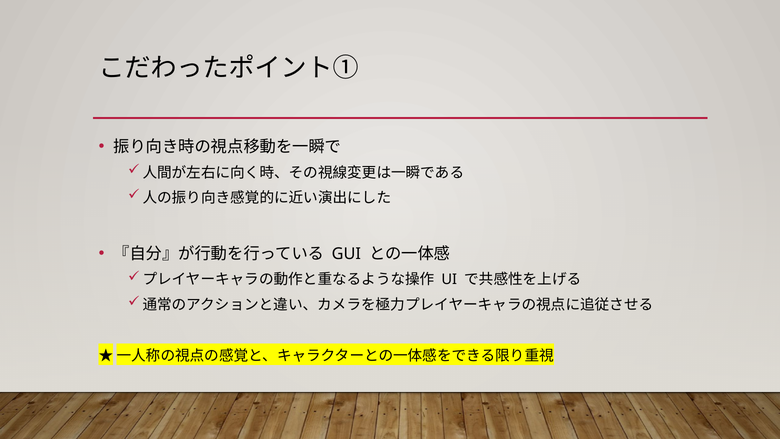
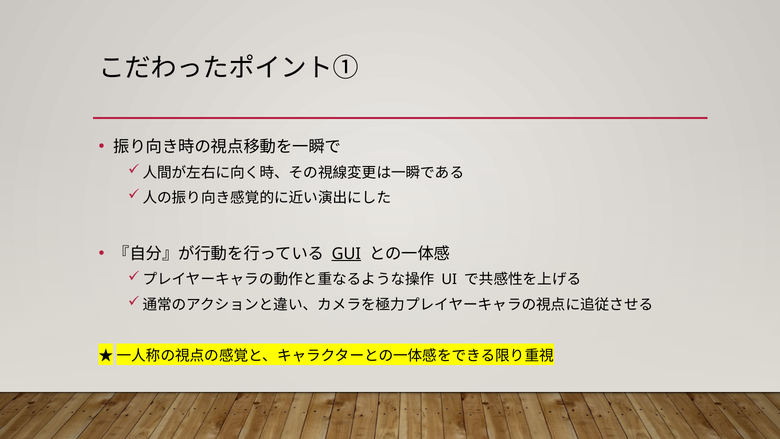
GUI underline: none -> present (346, 254)
